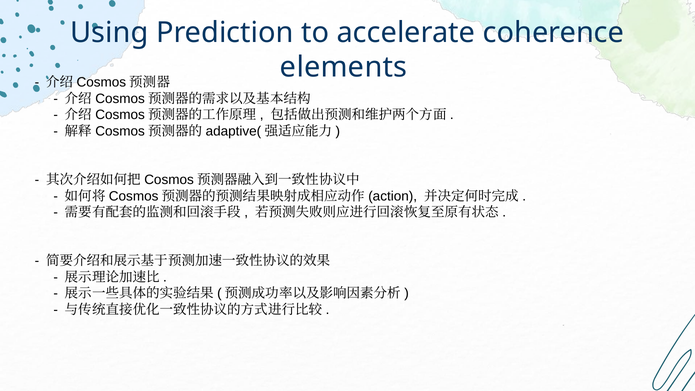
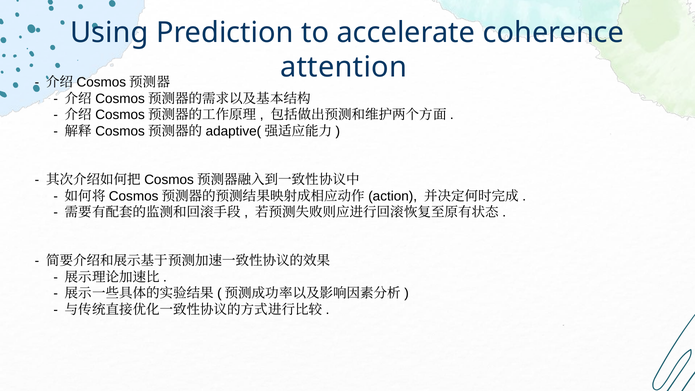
elements: elements -> attention (344, 67)
